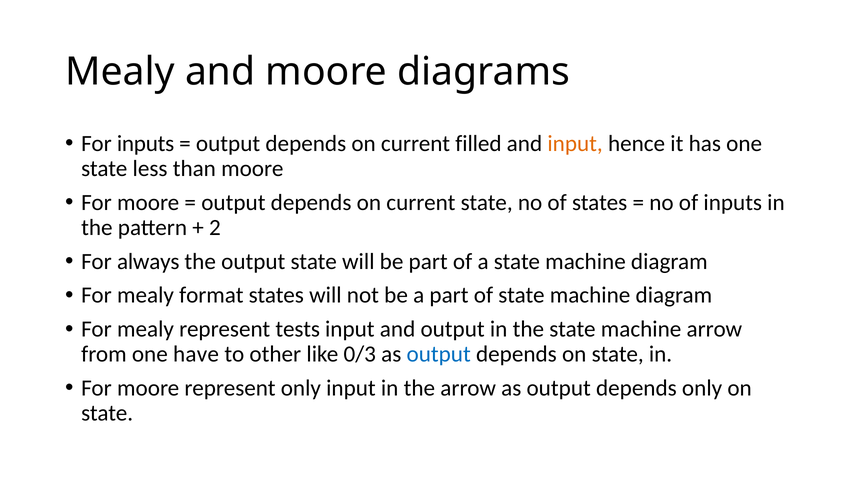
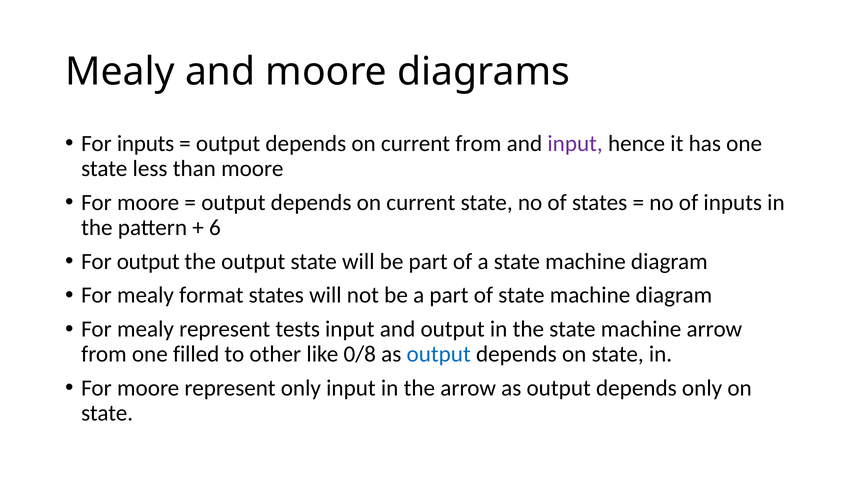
current filled: filled -> from (478, 144)
input colour: orange -> purple (575, 144)
2: 2 -> 6 (215, 227)
For always: always -> output (148, 261)
have: have -> filled (196, 354)
0/3: 0/3 -> 0/8 (360, 354)
